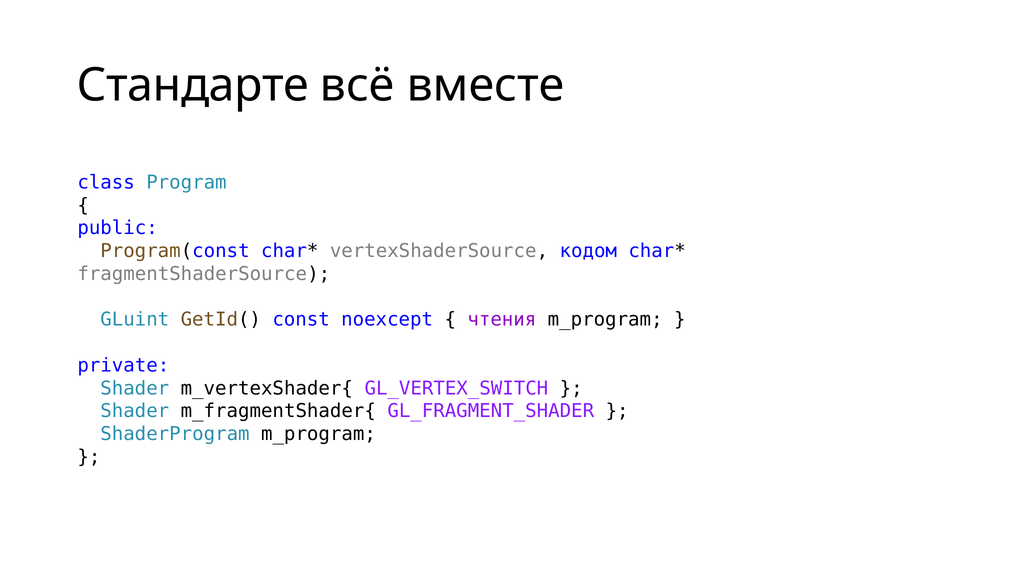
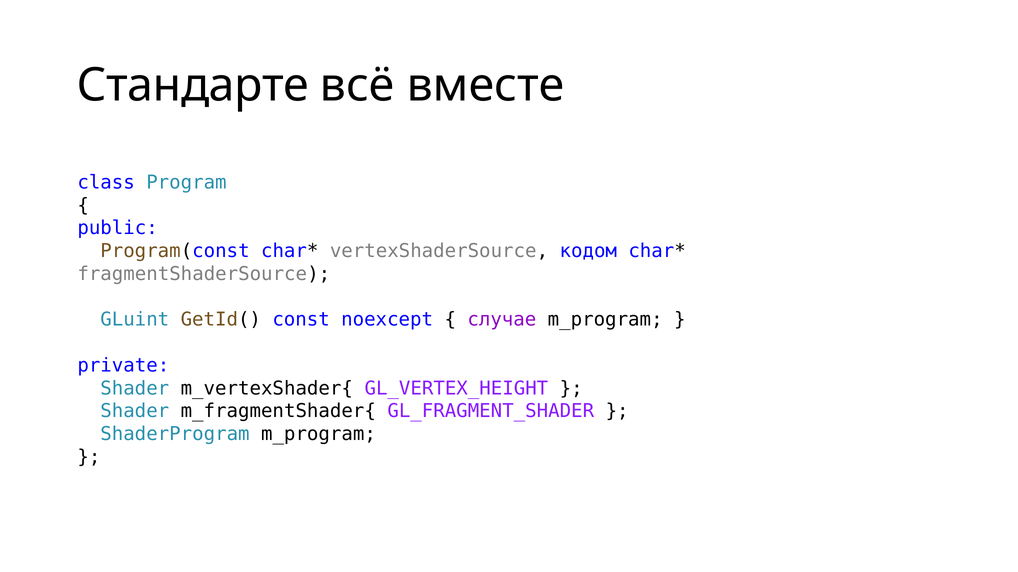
чтения: чтения -> случае (502, 320)
GL_VERTEX_SWITCH: GL_VERTEX_SWITCH -> GL_VERTEX_HEIGHT (456, 389)
